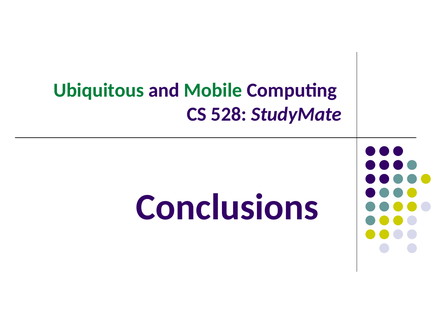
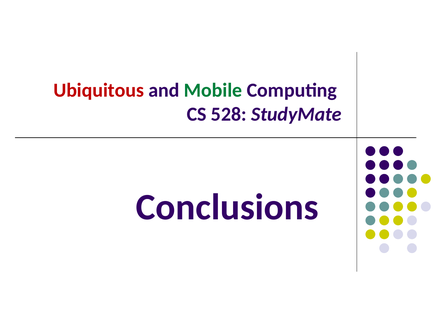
Ubiquitous colour: green -> red (99, 90)
